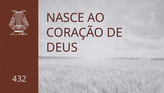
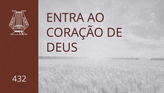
NASCE: NASCE -> ENTRA (65, 18)
